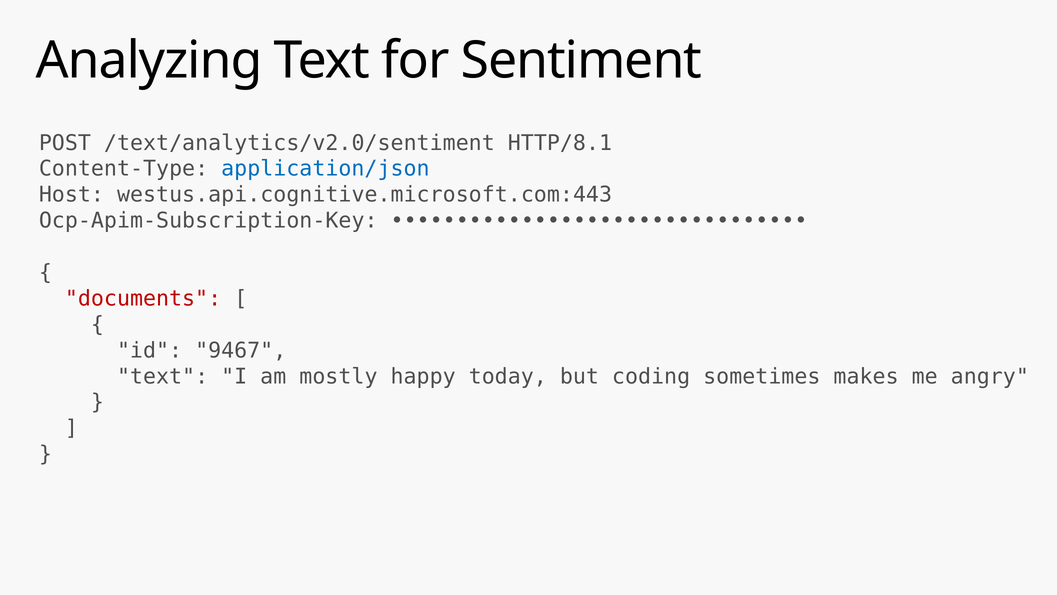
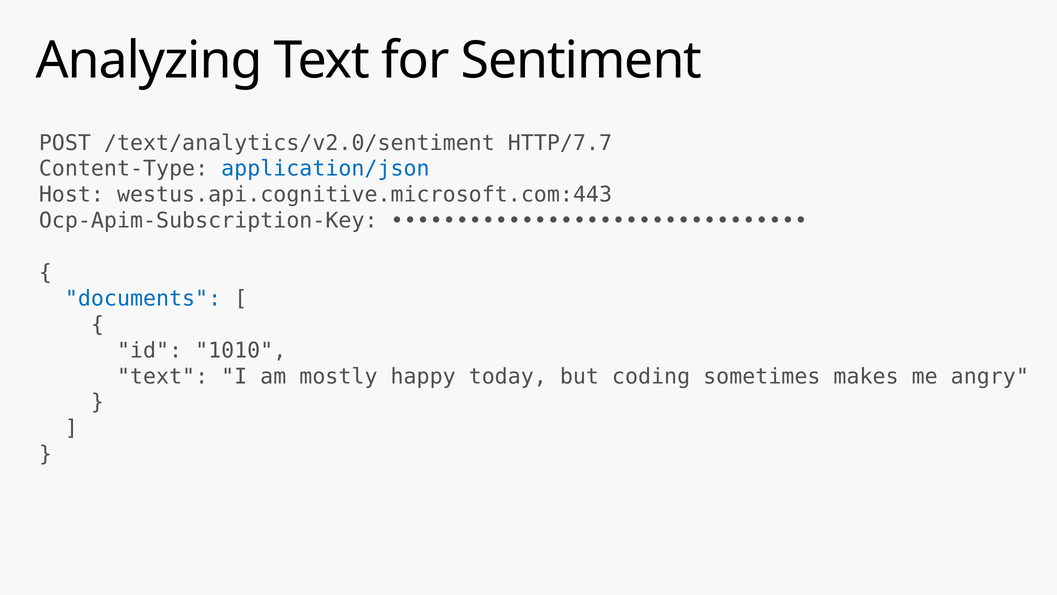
HTTP/8.1: HTTP/8.1 -> HTTP/7.7 (560, 143)
documents colour: red -> blue (143, 298)
9467: 9467 -> 1010 (241, 350)
